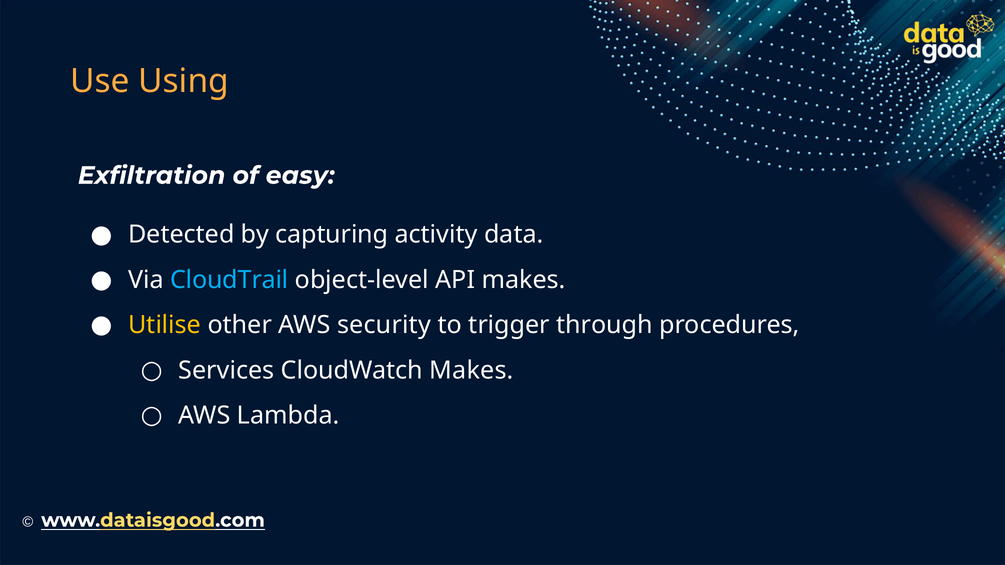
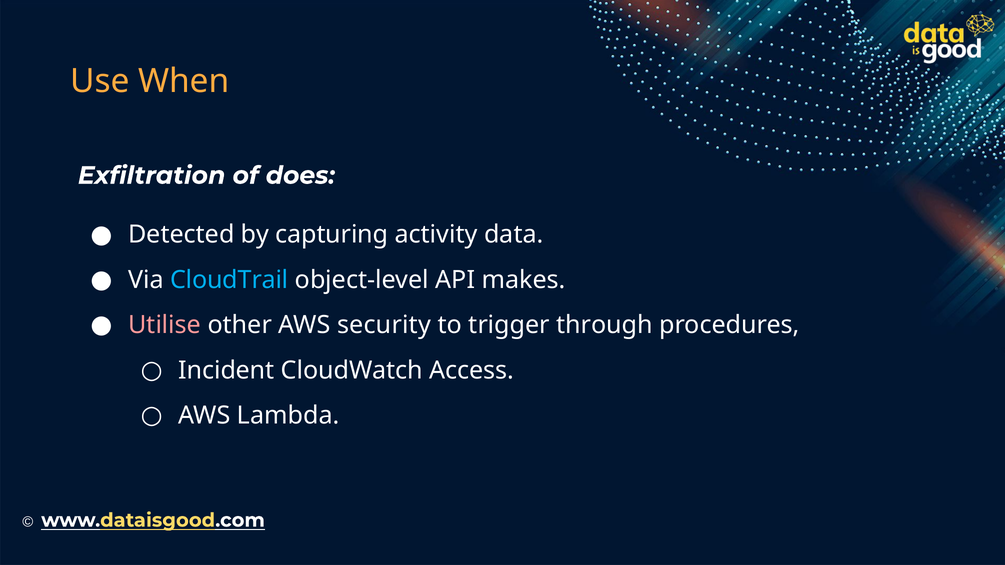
Using: Using -> When (184, 81)
easy: easy -> does (300, 176)
Utilise colour: yellow -> pink (165, 325)
Services: Services -> Incident (226, 370)
CloudWatch Makes: Makes -> Access (472, 370)
